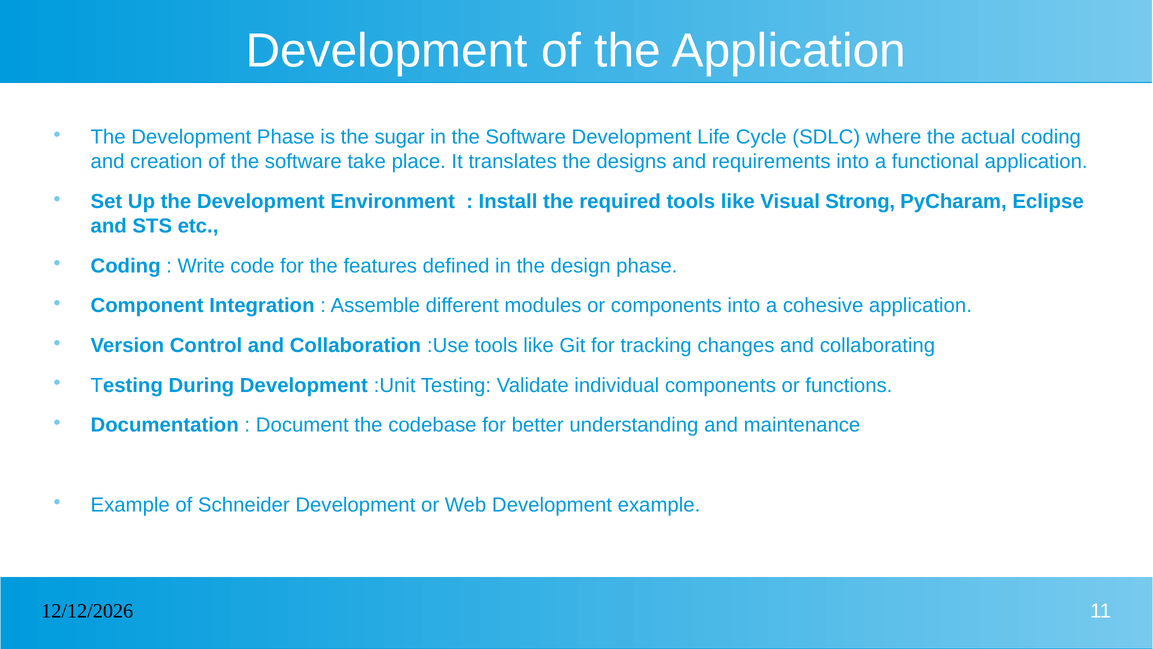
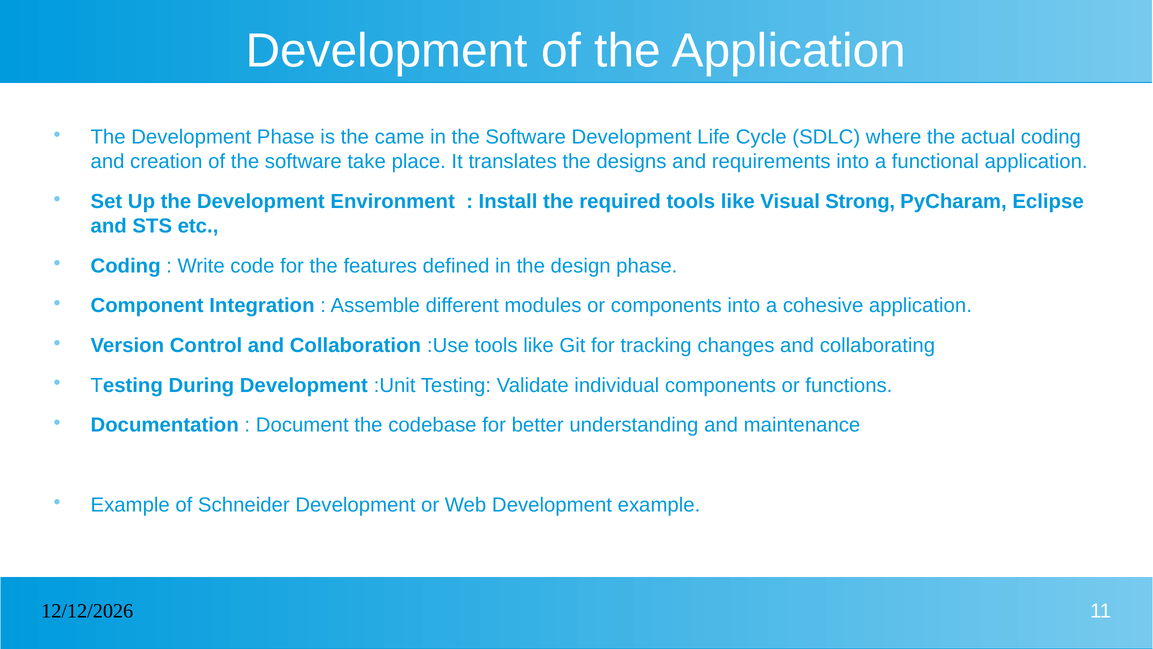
sugar: sugar -> came (400, 137)
